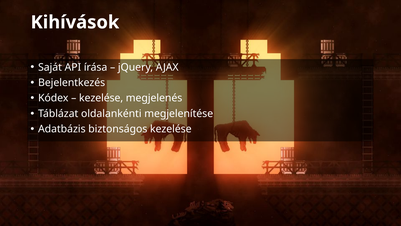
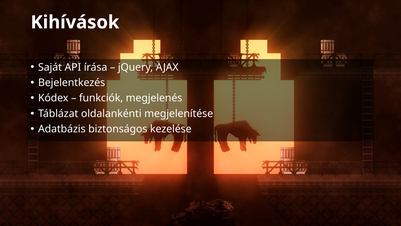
kezelése: kezelése -> funkciók (101, 98)
